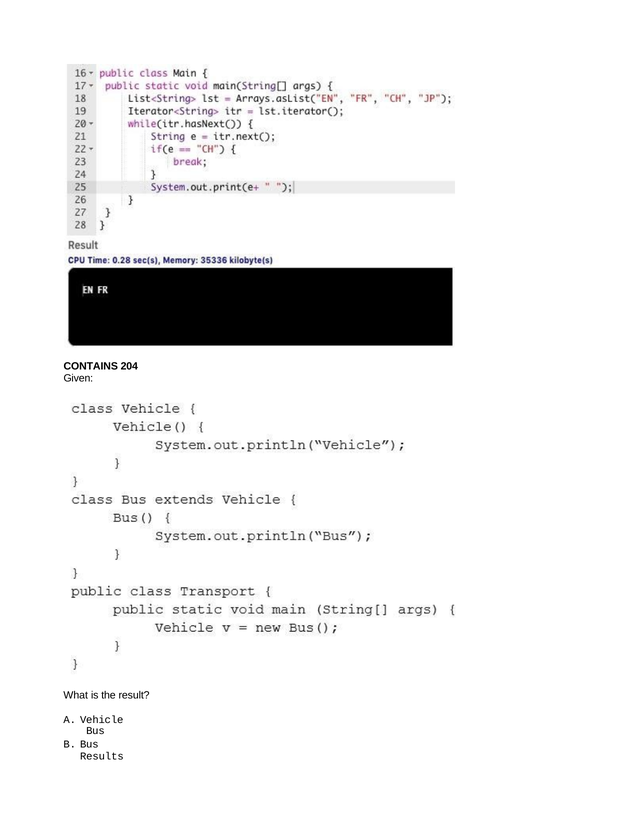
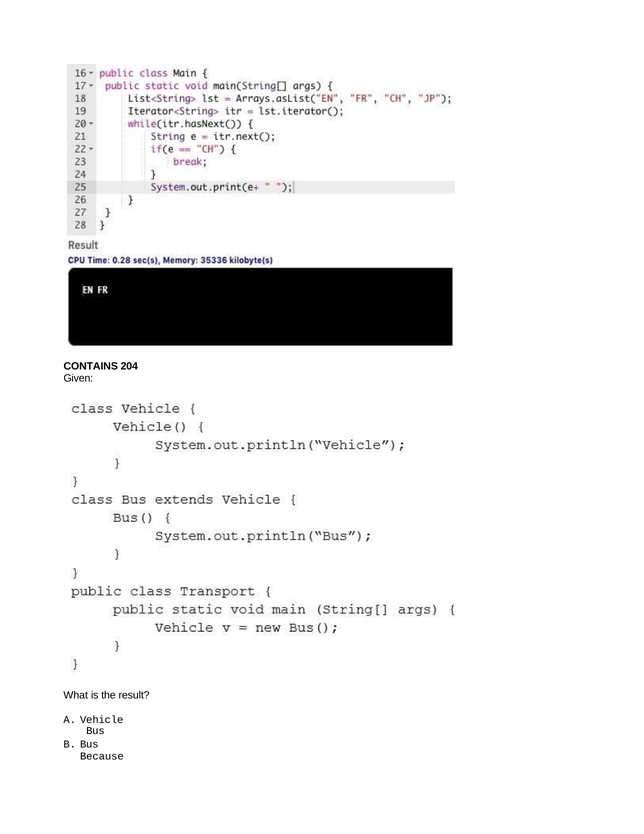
Results: Results -> Because (102, 756)
